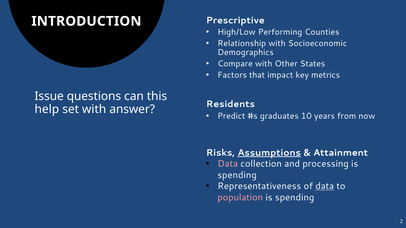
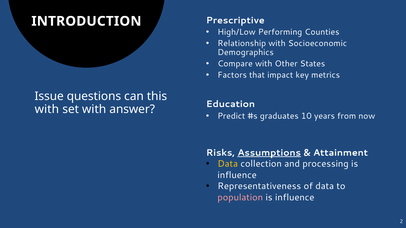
Residents: Residents -> Education (231, 104)
help: help -> with (47, 109)
Data colour: pink -> yellow (228, 164)
spending: spending -> influence (237, 175)
data underline: present -> none (325, 187)
spending: spending -> influence (295, 198)
